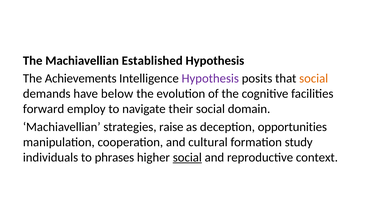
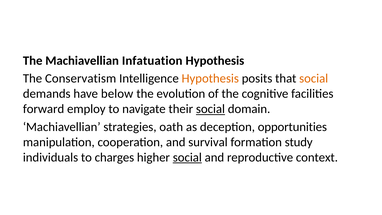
Established: Established -> Infatuation (152, 61)
Achievements: Achievements -> Conservatism (81, 78)
Hypothesis colour: purple -> orange (210, 78)
social underline: none -> present (210, 109)
raise: raise -> oath (171, 127)
cultural: cultural -> survival (208, 142)
phrases: phrases -> charges (114, 157)
